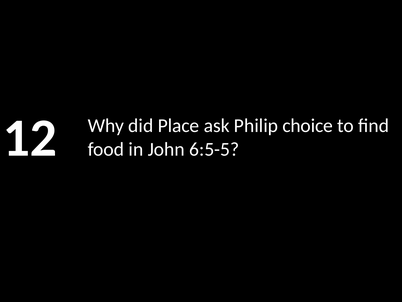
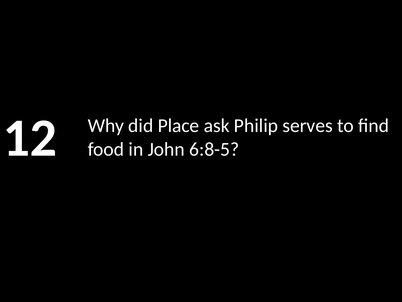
choice: choice -> serves (308, 126)
6:5-5: 6:5-5 -> 6:8-5 (214, 149)
